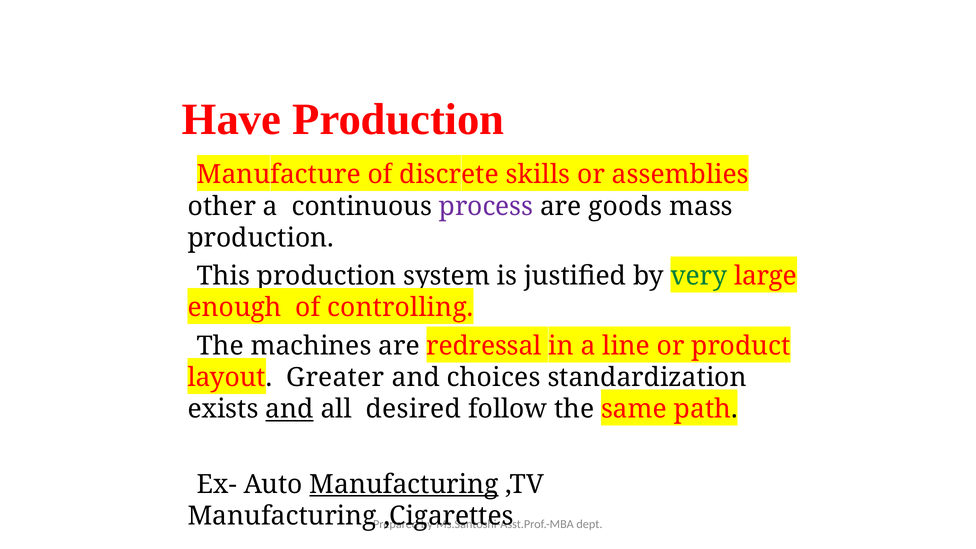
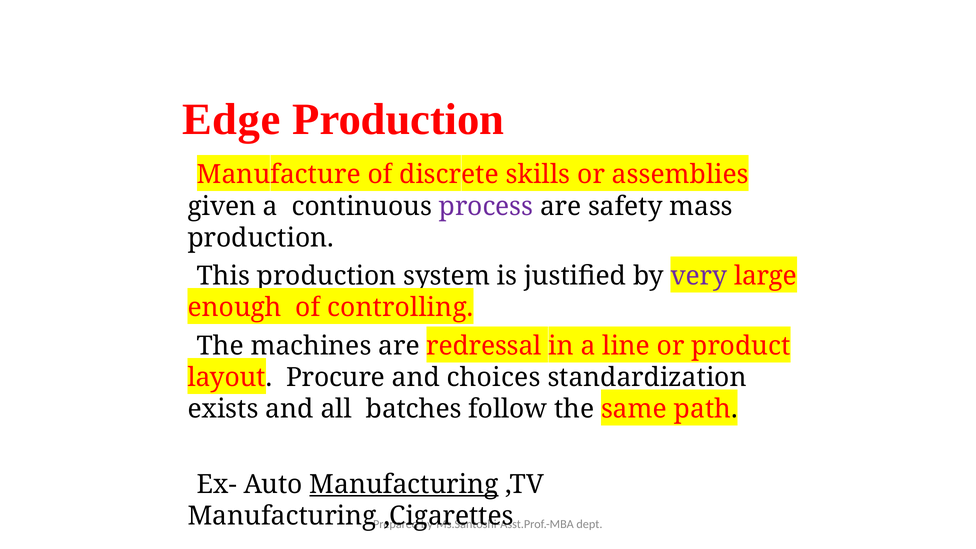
Have: Have -> Edge (231, 119)
other: other -> given (222, 206)
goods: goods -> safety (625, 206)
very colour: green -> purple (699, 276)
Greater: Greater -> Procure (336, 378)
and underline: present -> none (290, 409)
desired: desired -> batches (414, 409)
